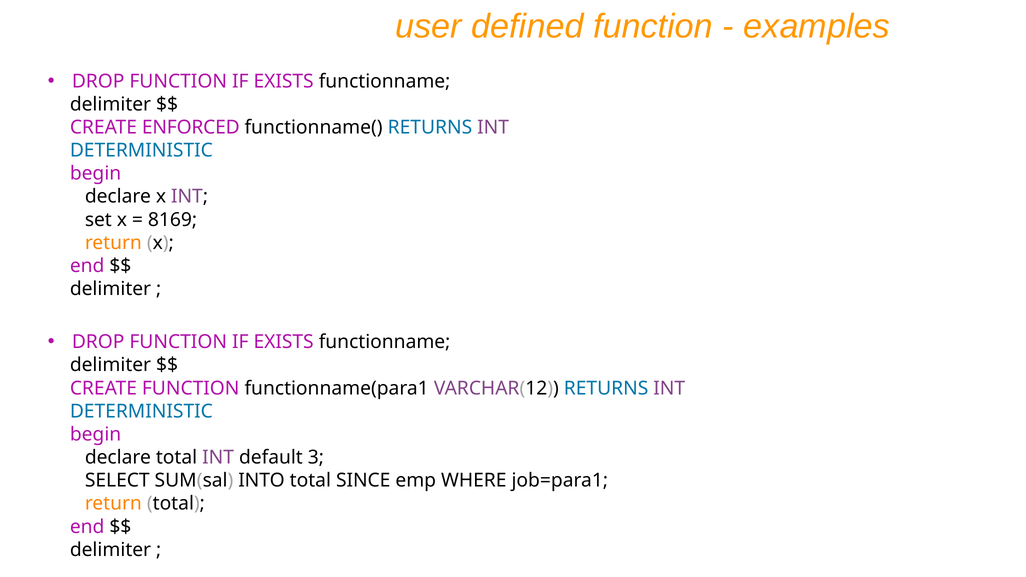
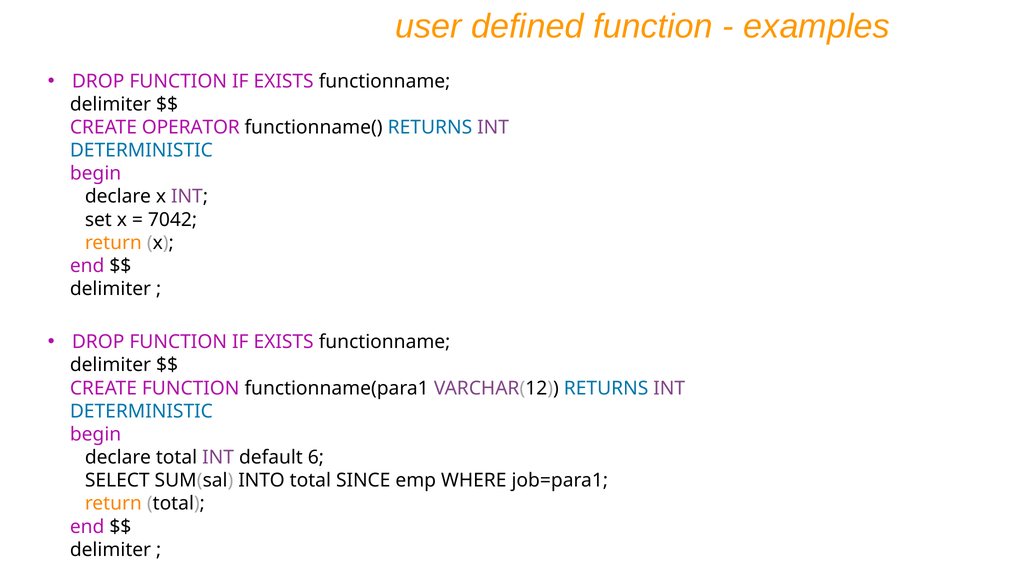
ENFORCED: ENFORCED -> OPERATOR (191, 127)
8169: 8169 -> 7042 (173, 220)
3: 3 -> 6 (316, 458)
